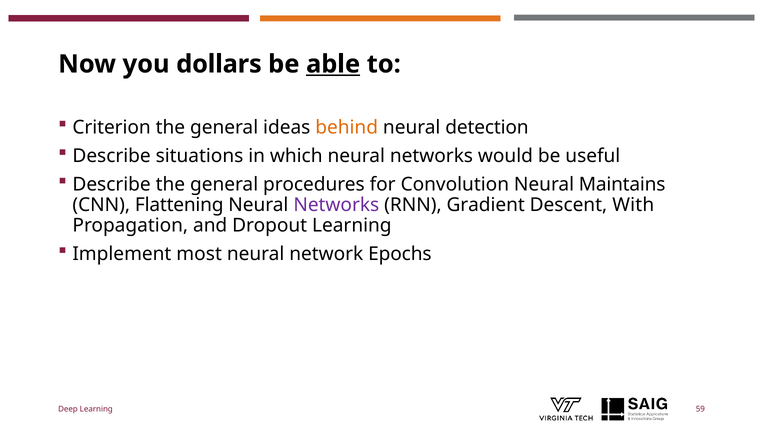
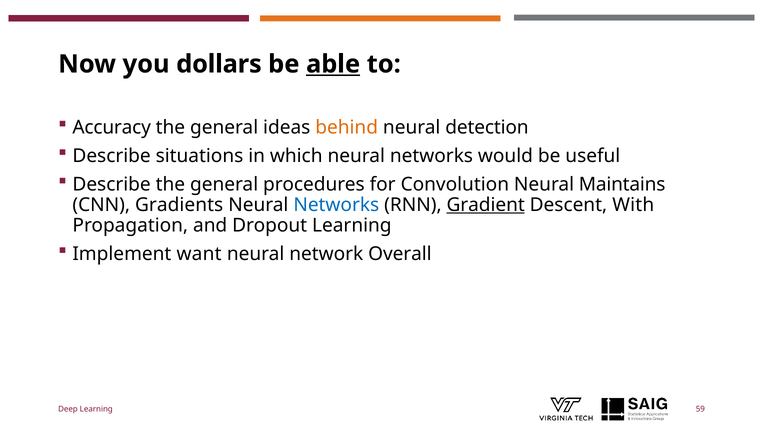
Criterion: Criterion -> Accuracy (112, 127)
Flattening: Flattening -> Gradients (179, 205)
Networks colour: purple -> blue (336, 205)
Gradient underline: none -> present (486, 205)
most: most -> want (199, 254)
Epochs: Epochs -> Overall (400, 254)
